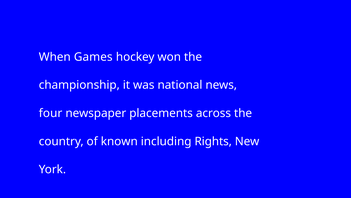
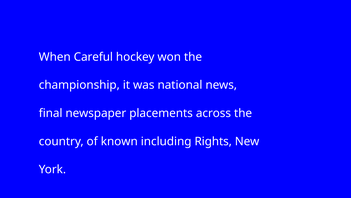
Games: Games -> Careful (93, 57)
four: four -> final (51, 113)
